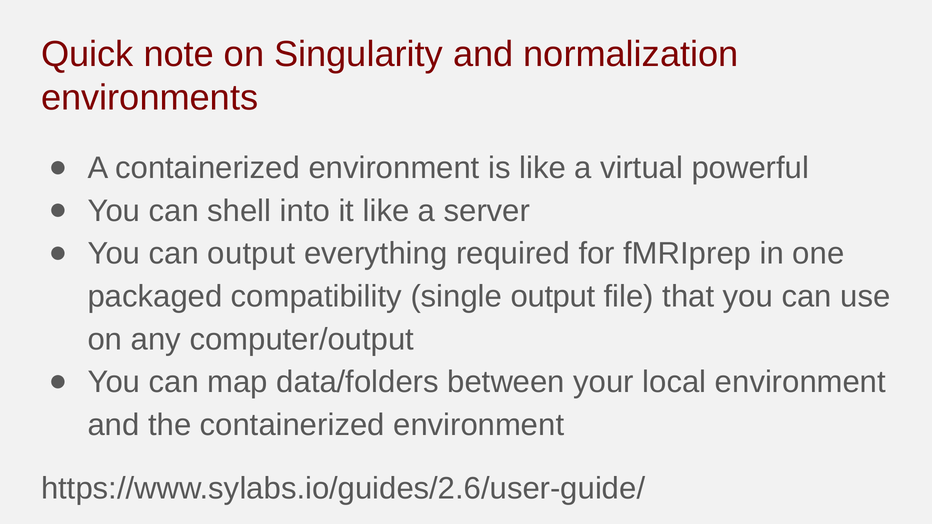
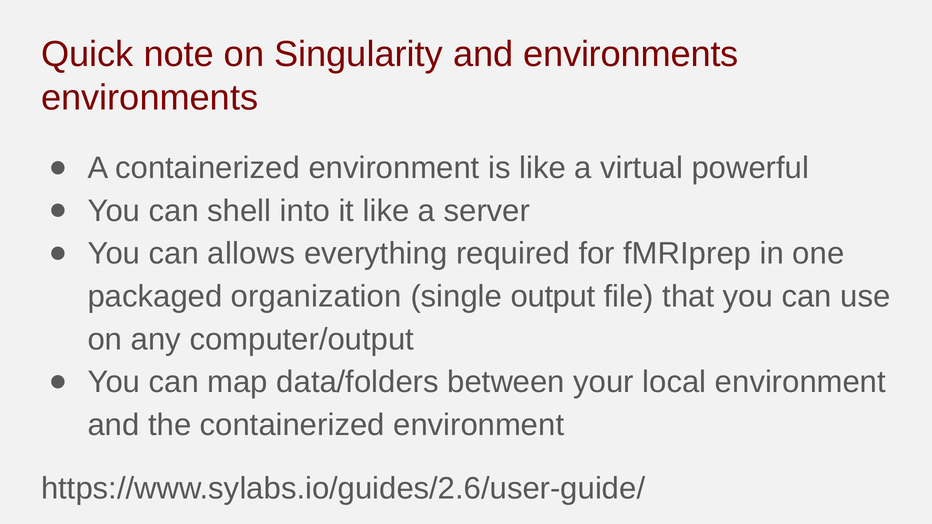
and normalization: normalization -> environments (631, 54)
can output: output -> allows (251, 254)
compatibility: compatibility -> organization (316, 297)
